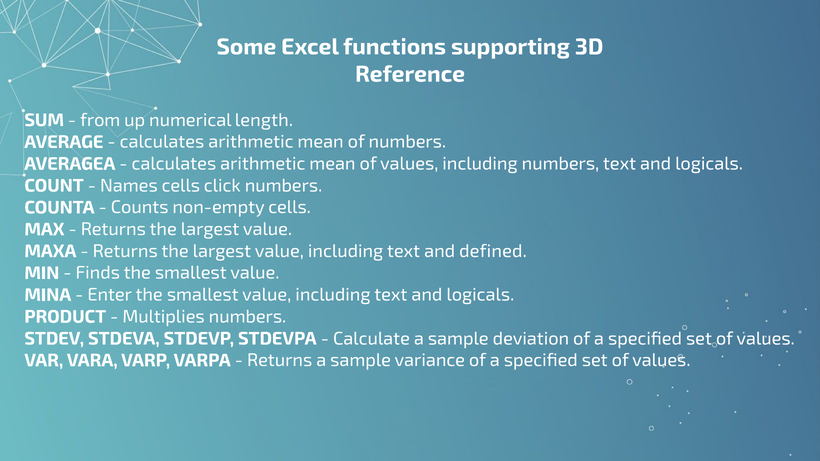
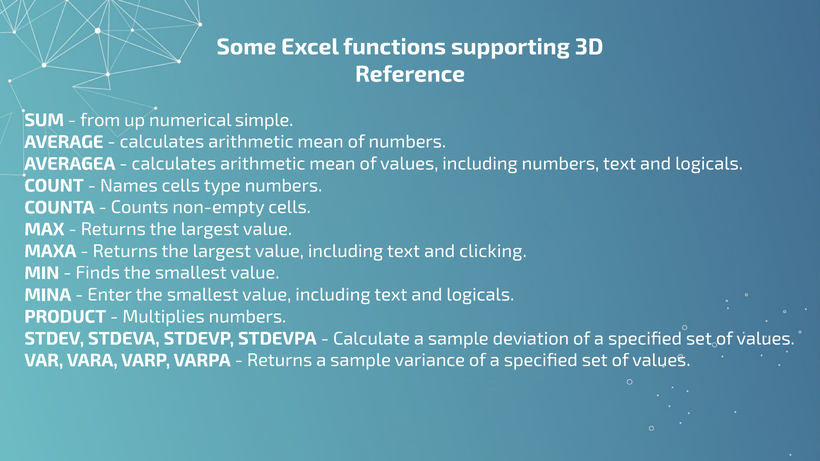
length: length -> simple (264, 120)
click: click -> type (222, 186)
defined: defined -> clicking (493, 251)
